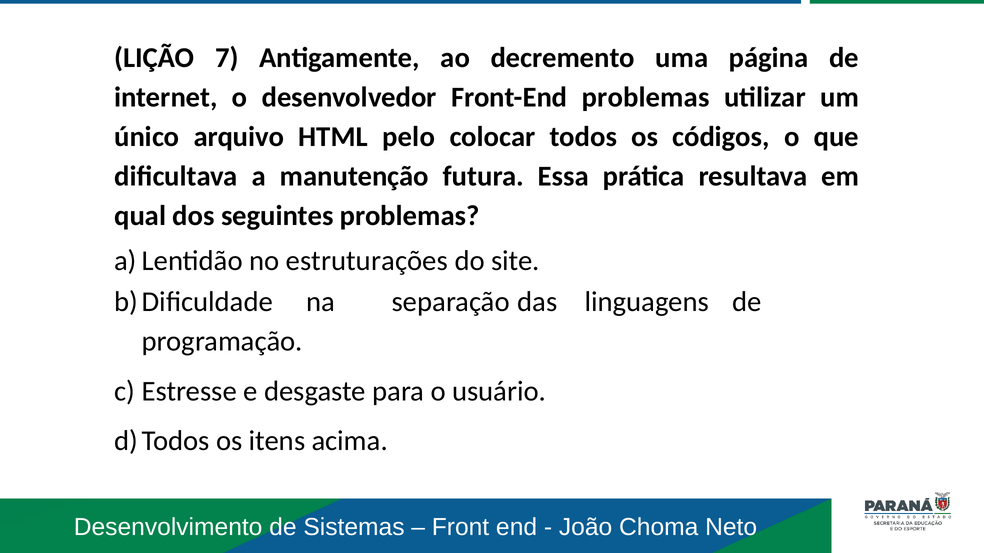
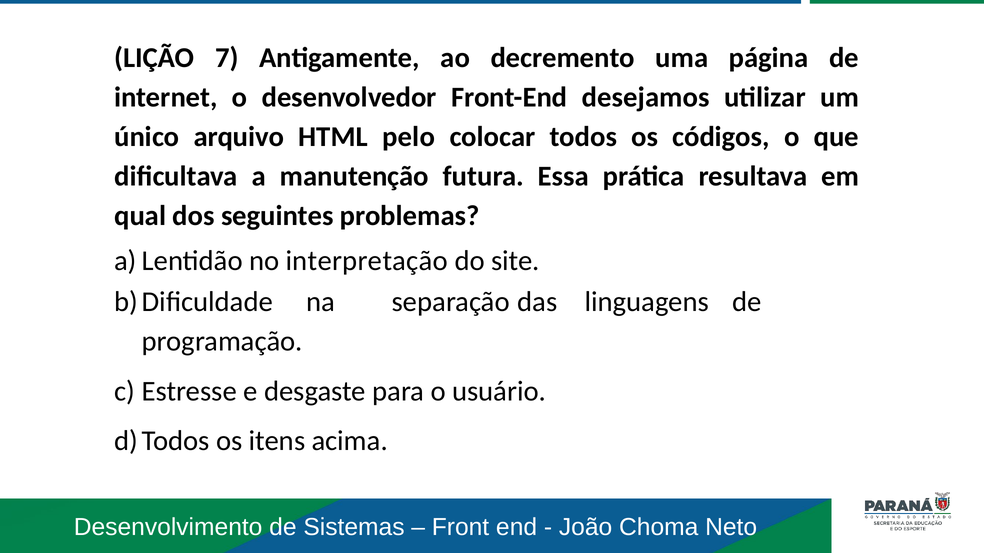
Front-End problemas: problemas -> desejamos (646, 97)
estruturações: estruturações -> interpretação (367, 261)
